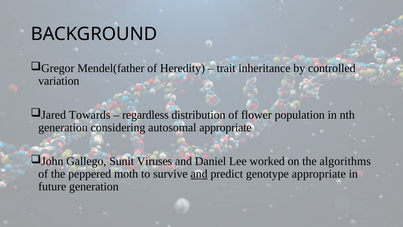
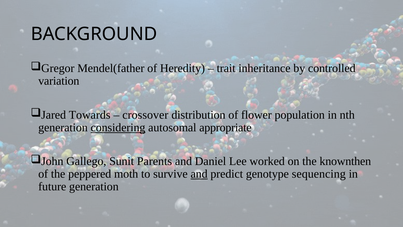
regardless: regardless -> crossover (145, 115)
considering underline: none -> present (118, 127)
Viruses: Viruses -> Parents (154, 161)
algorithms: algorithms -> knownthen (345, 161)
genotype appropriate: appropriate -> sequencing (319, 174)
